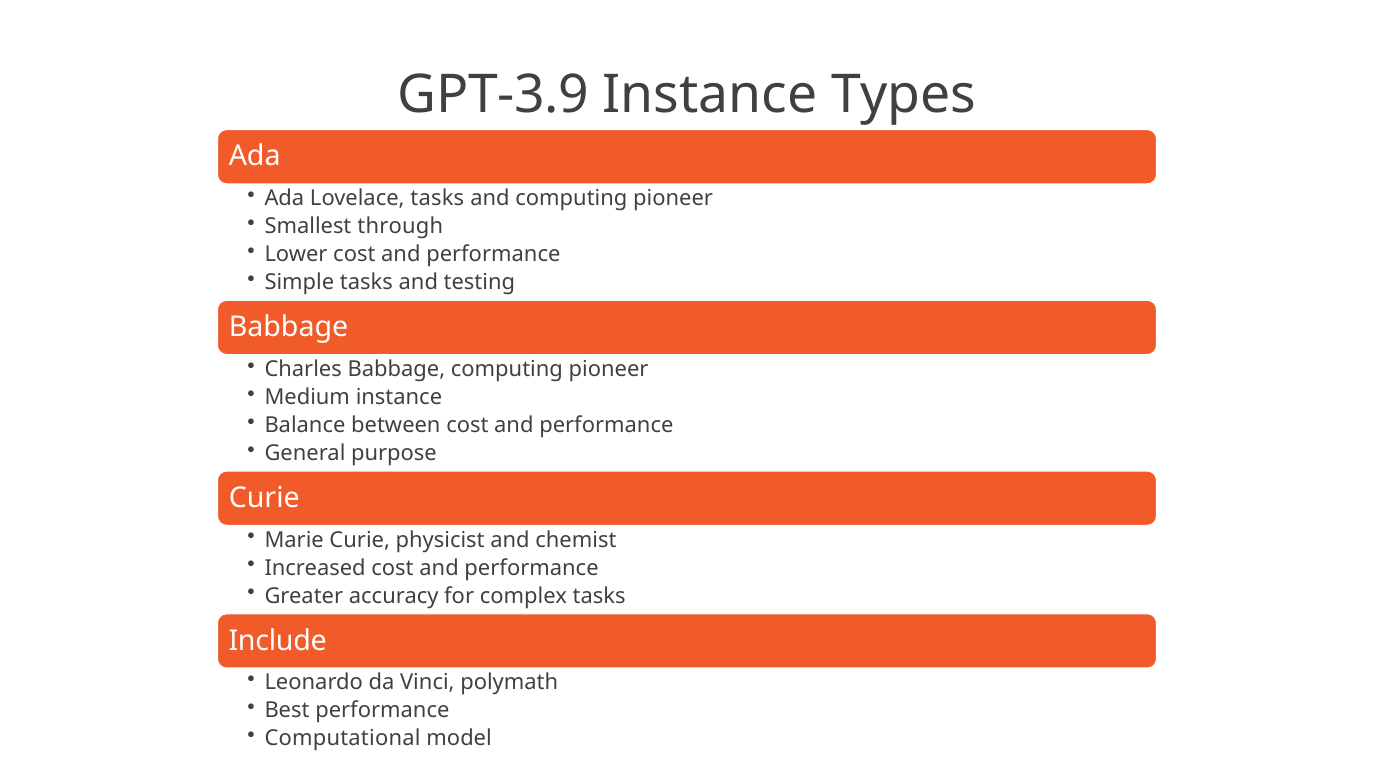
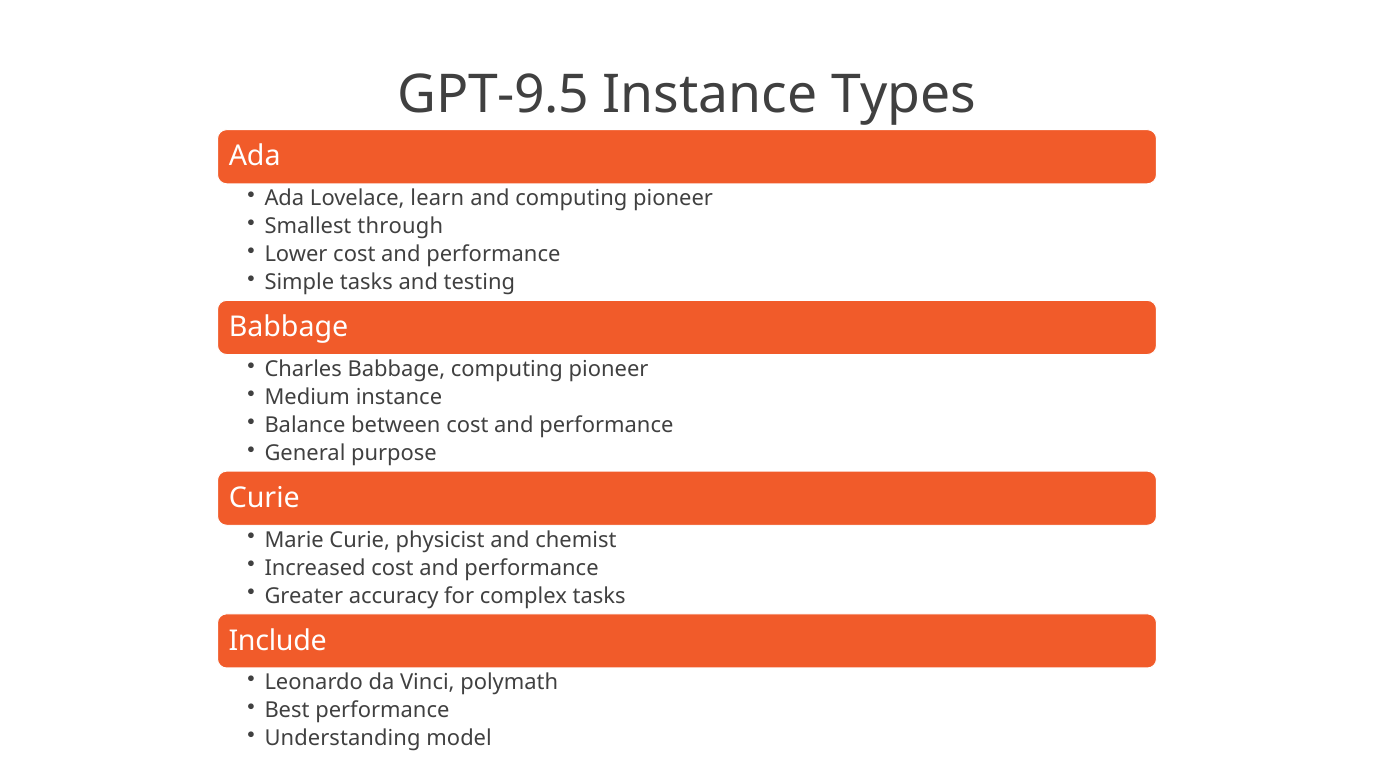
GPT-3.9: GPT-3.9 -> GPT-9.5 (493, 95)
Lovelace tasks: tasks -> learn (437, 198)
Computational: Computational -> Understanding (343, 739)
